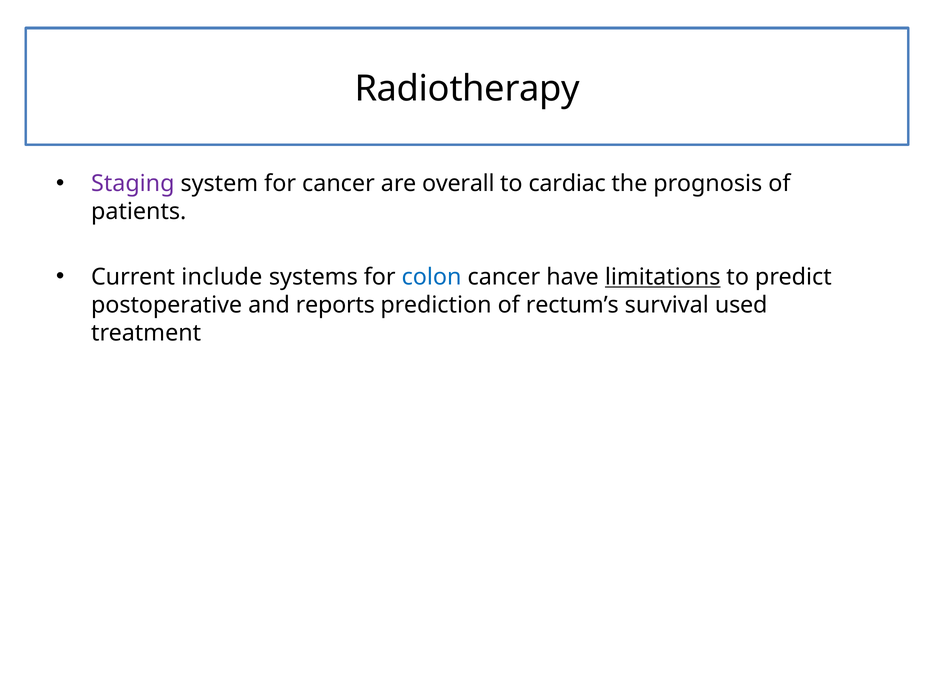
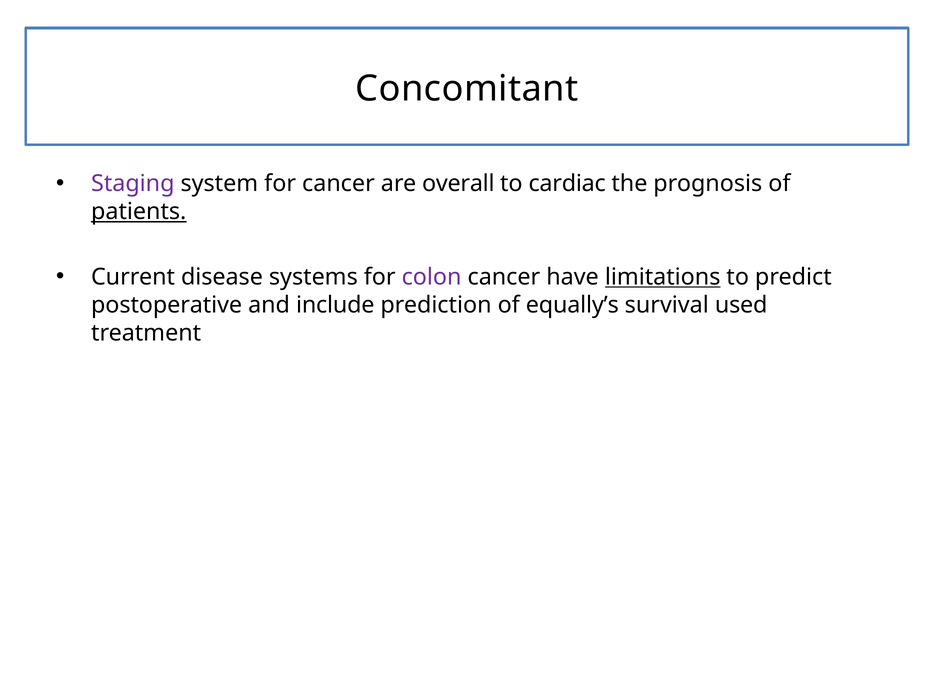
Radiotherapy: Radiotherapy -> Concomitant (467, 89)
patients underline: none -> present (139, 212)
include: include -> disease (222, 277)
colon colour: blue -> purple (432, 277)
reports: reports -> include (335, 305)
rectum’s: rectum’s -> equally’s (572, 305)
